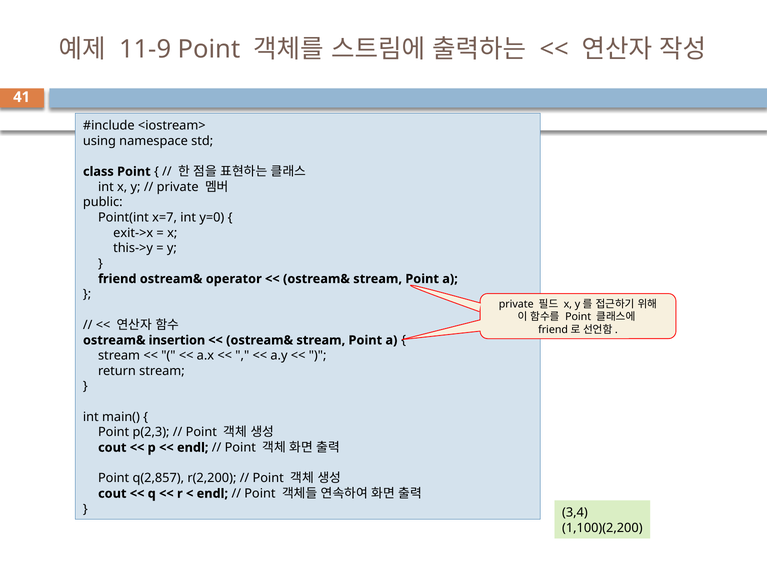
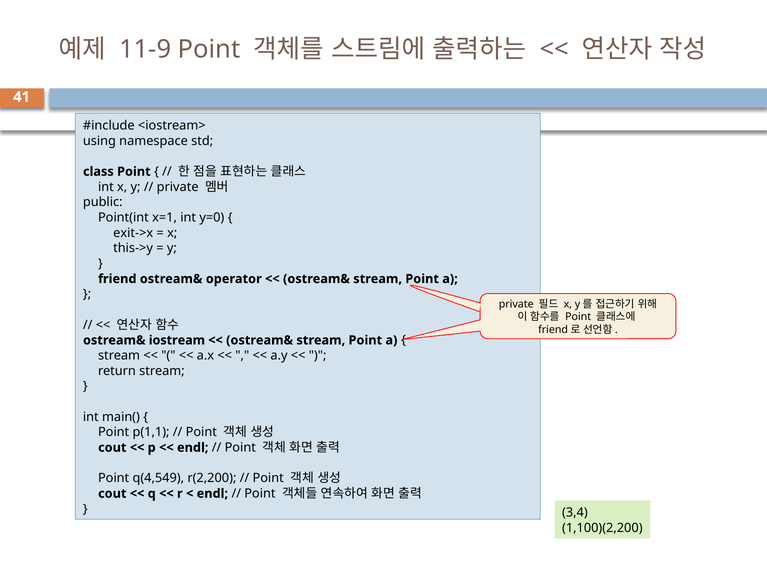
x=7: x=7 -> x=1 (165, 218)
insertion: insertion -> iostream (177, 340)
p(2,3: p(2,3 -> p(1,1 (151, 432)
q(2,857: q(2,857 -> q(4,549 (158, 478)
